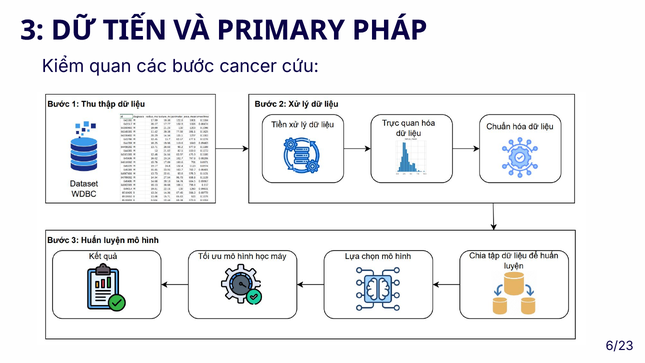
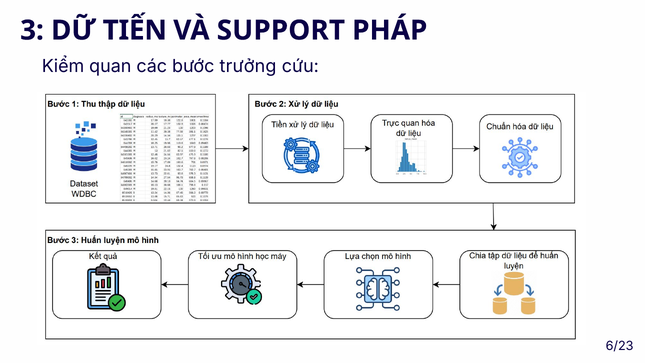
PRIMARY: PRIMARY -> SUPPORT (281, 30)
cancer: cancer -> trưởng (248, 66)
